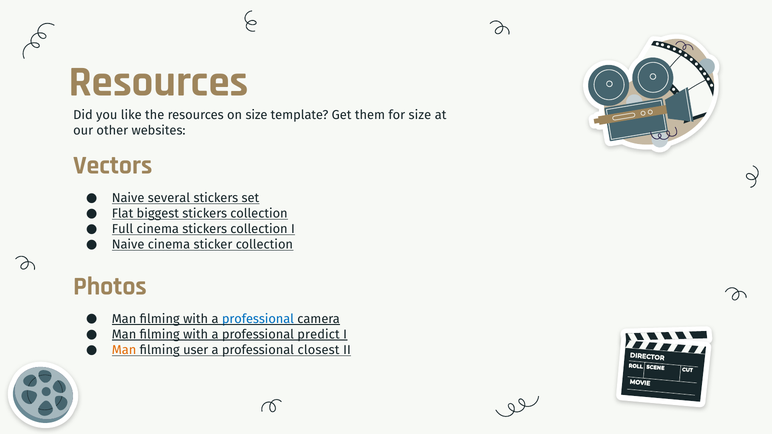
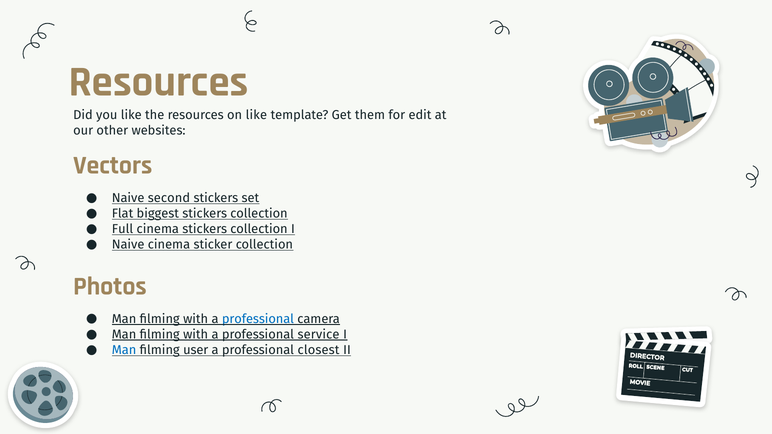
on size: size -> like (256, 115)
for size: size -> edit (420, 115)
several: several -> second (169, 198)
predict: predict -> service (319, 335)
Man colour: orange -> blue (124, 350)
